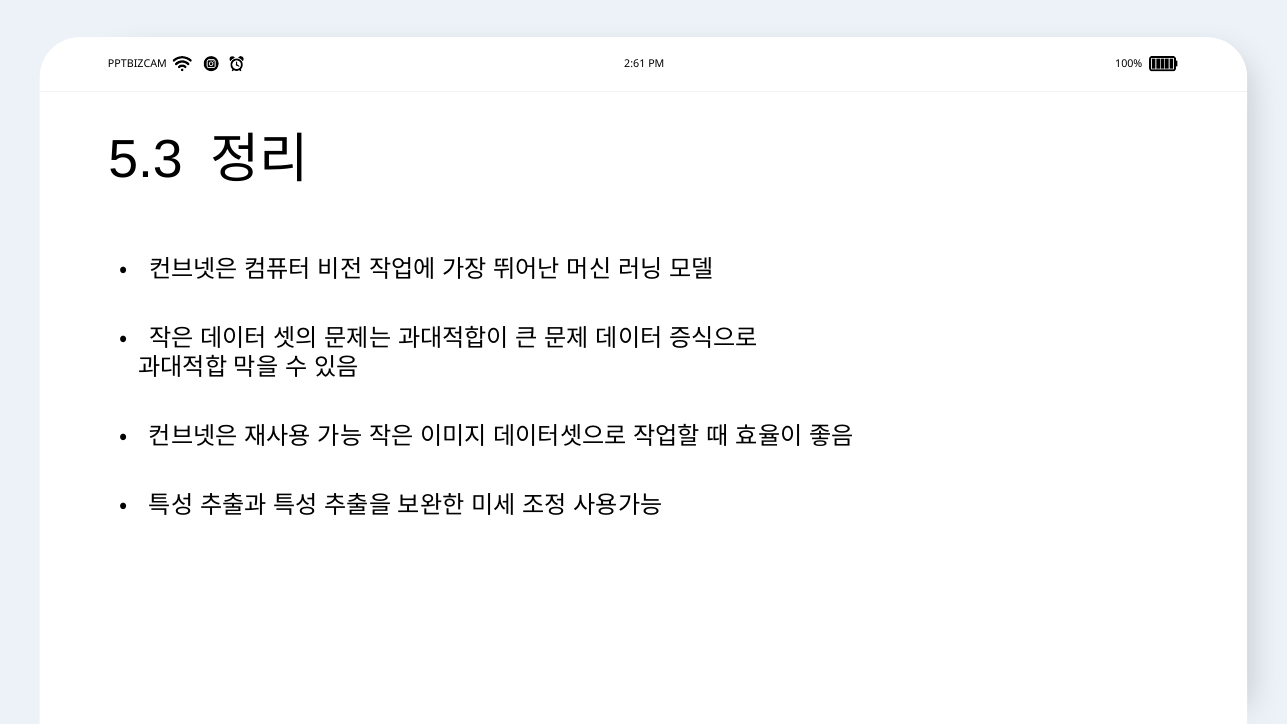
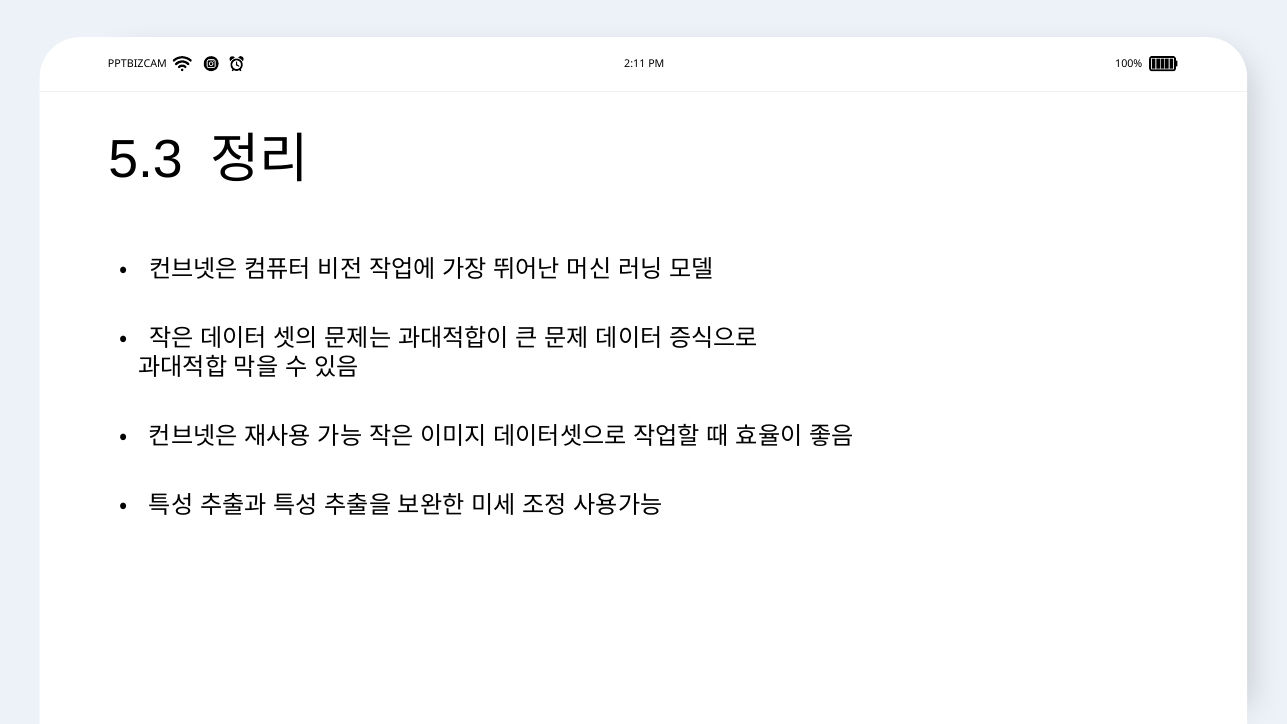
2:61: 2:61 -> 2:11 (635, 64)
